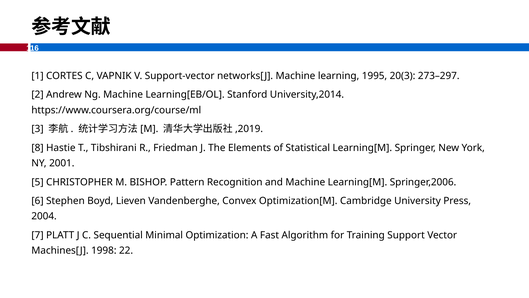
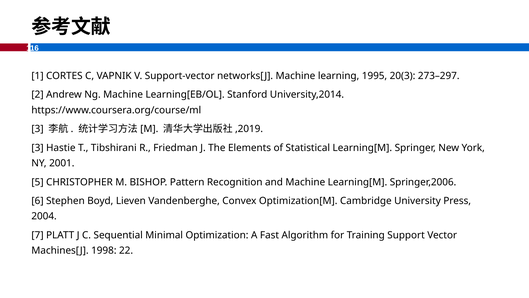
8: 8 -> 3 (38, 148)
